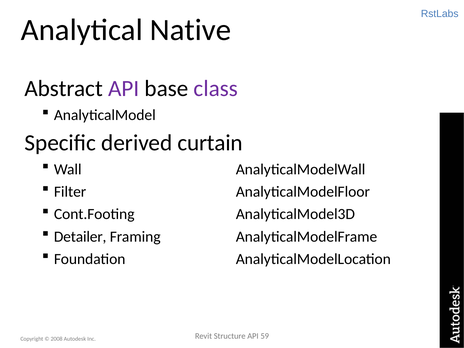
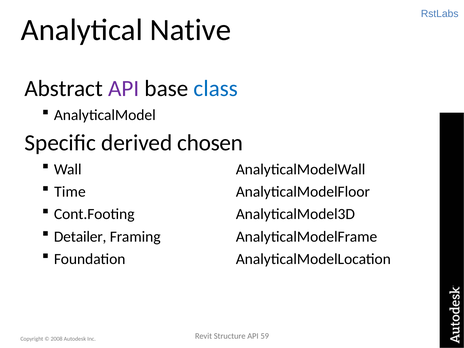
class colour: purple -> blue (216, 89)
curtain: curtain -> chosen (210, 143)
Filter: Filter -> Time (70, 192)
